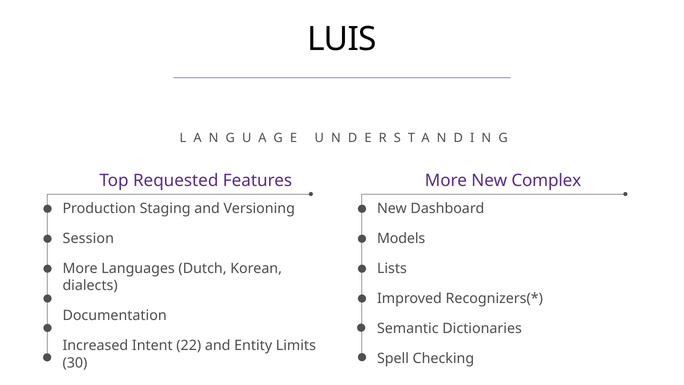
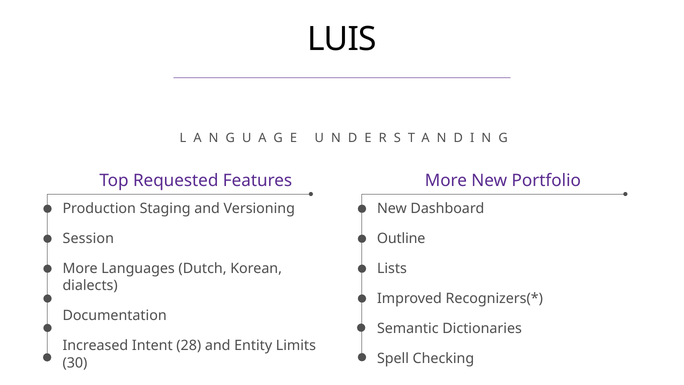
Complex: Complex -> Portfolio (546, 181)
Models: Models -> Outline (401, 239)
22: 22 -> 28 (189, 345)
